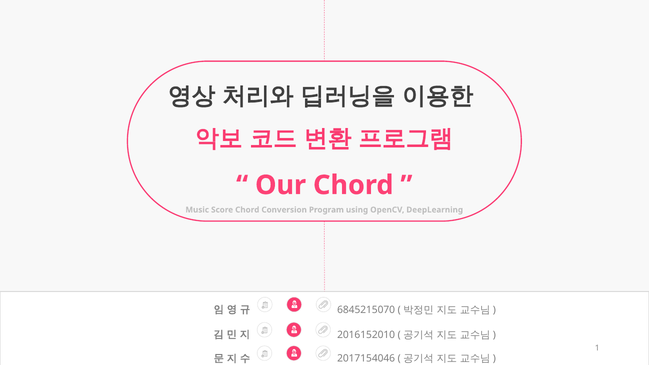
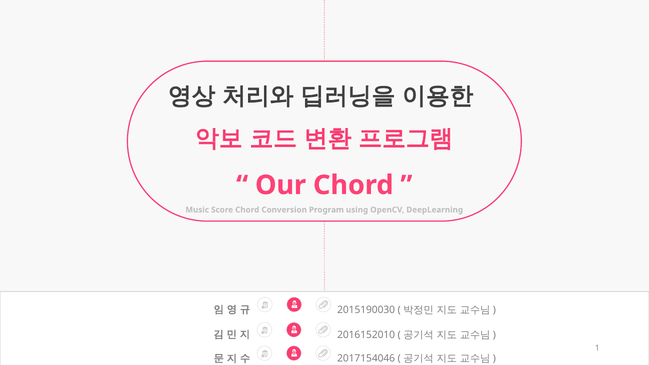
6845215070: 6845215070 -> 2015190030 (366, 310)
